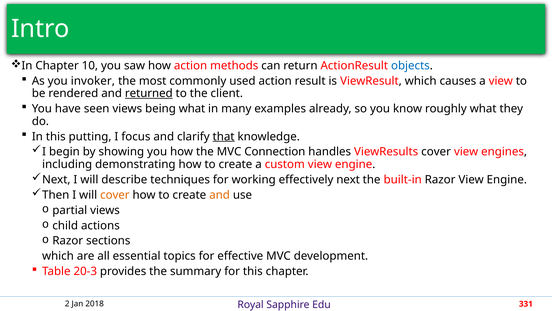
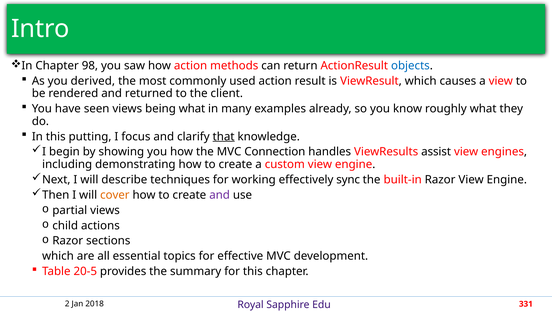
10: 10 -> 98 (90, 66)
invoker: invoker -> derived (93, 81)
returned underline: present -> none (149, 93)
ViewResults cover: cover -> assist (436, 152)
effectively next: next -> sync (348, 179)
and colour: orange -> purple (220, 195)
20-3: 20-3 -> 20-5 (85, 271)
